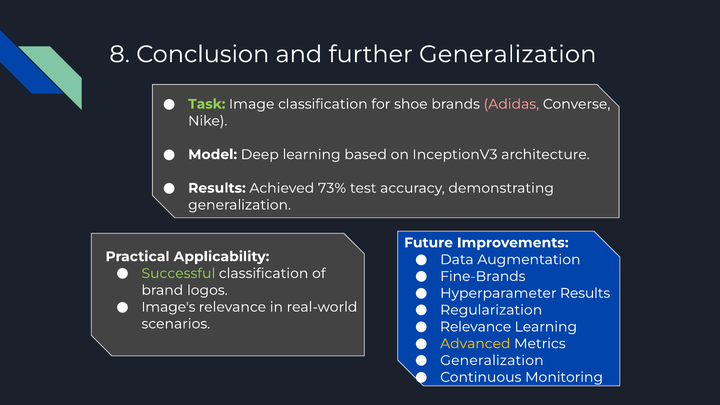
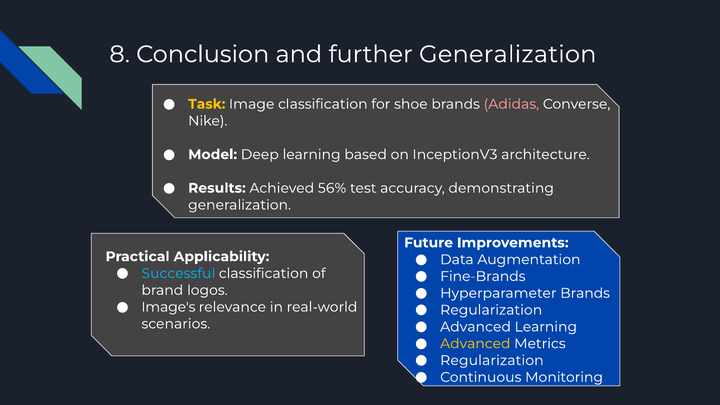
Task colour: light green -> yellow (207, 104)
73%: 73% -> 56% (332, 188)
Successful colour: light green -> light blue (178, 273)
Hyperparameter Results: Results -> Brands (585, 293)
Relevance: Relevance -> Advanced (476, 327)
Generalization: Generalization -> Regularization (492, 360)
